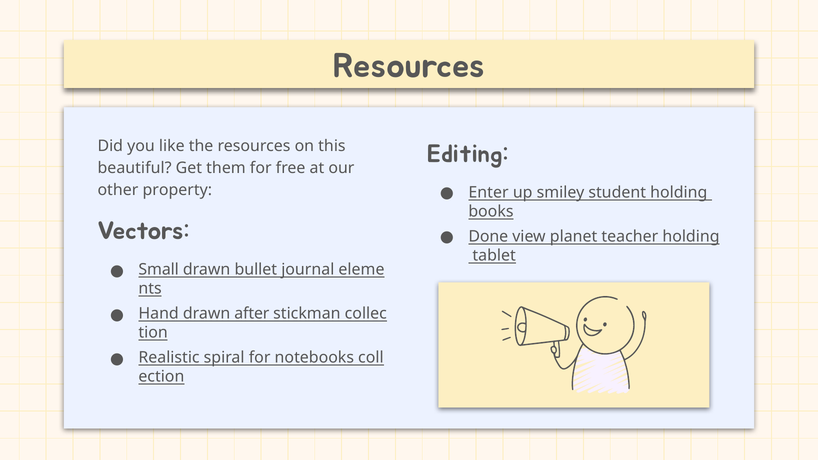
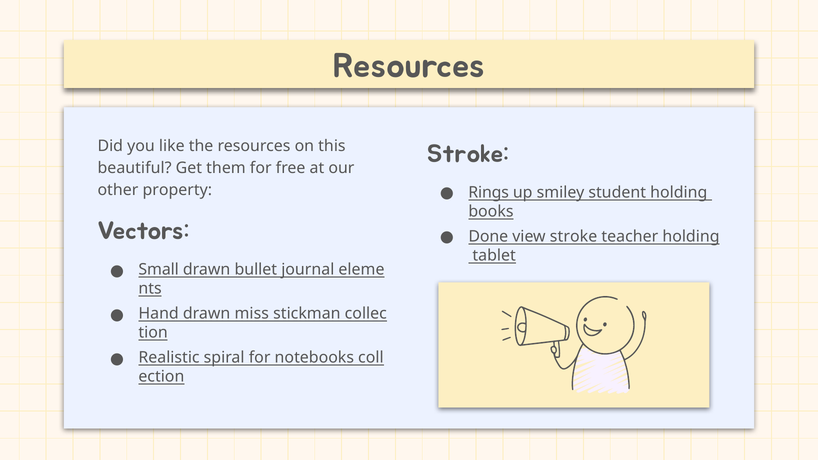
Editing: Editing -> Stroke (468, 154)
Enter: Enter -> Rings (489, 192)
view planet: planet -> stroke (574, 237)
after: after -> miss (252, 314)
